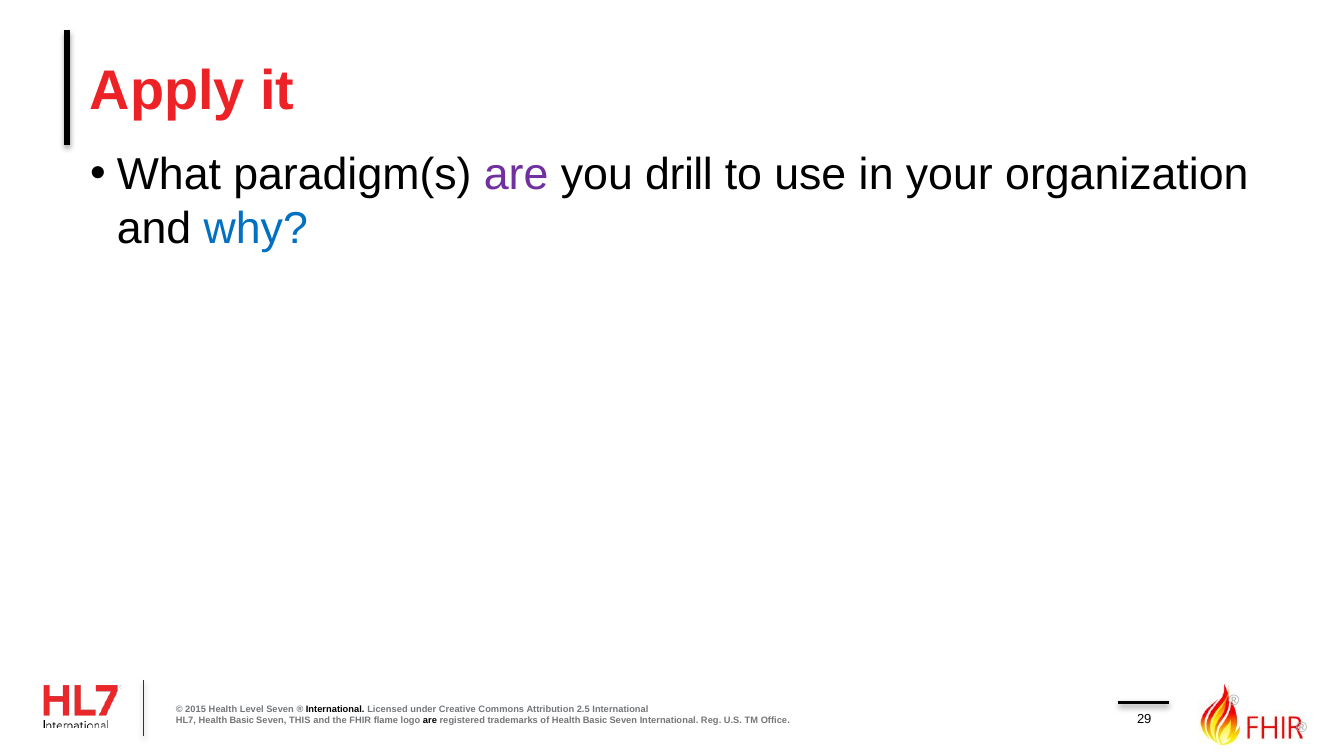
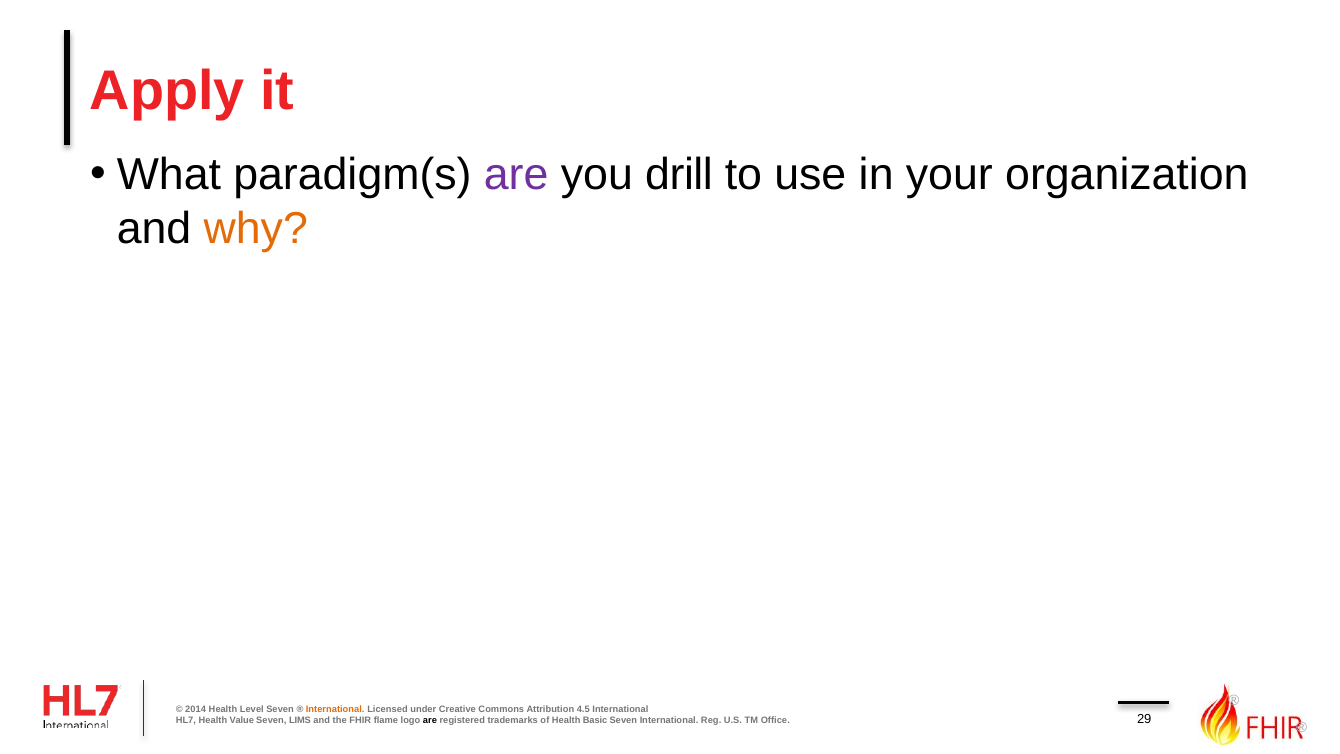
why colour: blue -> orange (256, 228)
2015: 2015 -> 2014 (196, 710)
International colour: black -> orange (335, 710)
2.5: 2.5 -> 4.5 (583, 710)
HL7 Health Basic: Basic -> Value (242, 721)
THIS: THIS -> LIMS (300, 721)
